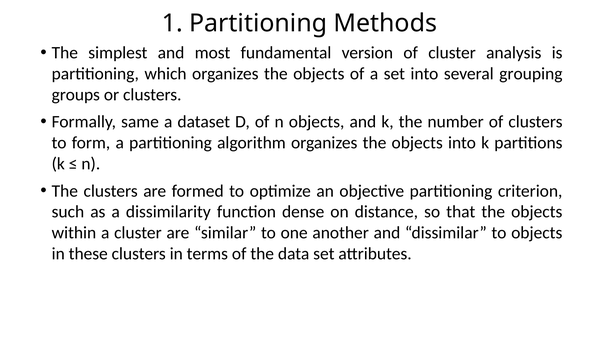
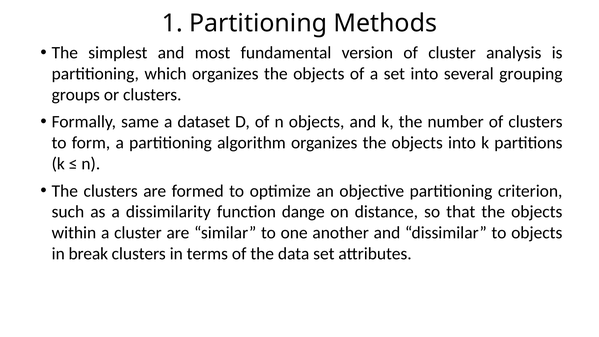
dense: dense -> dange (303, 212)
these: these -> break (88, 254)
